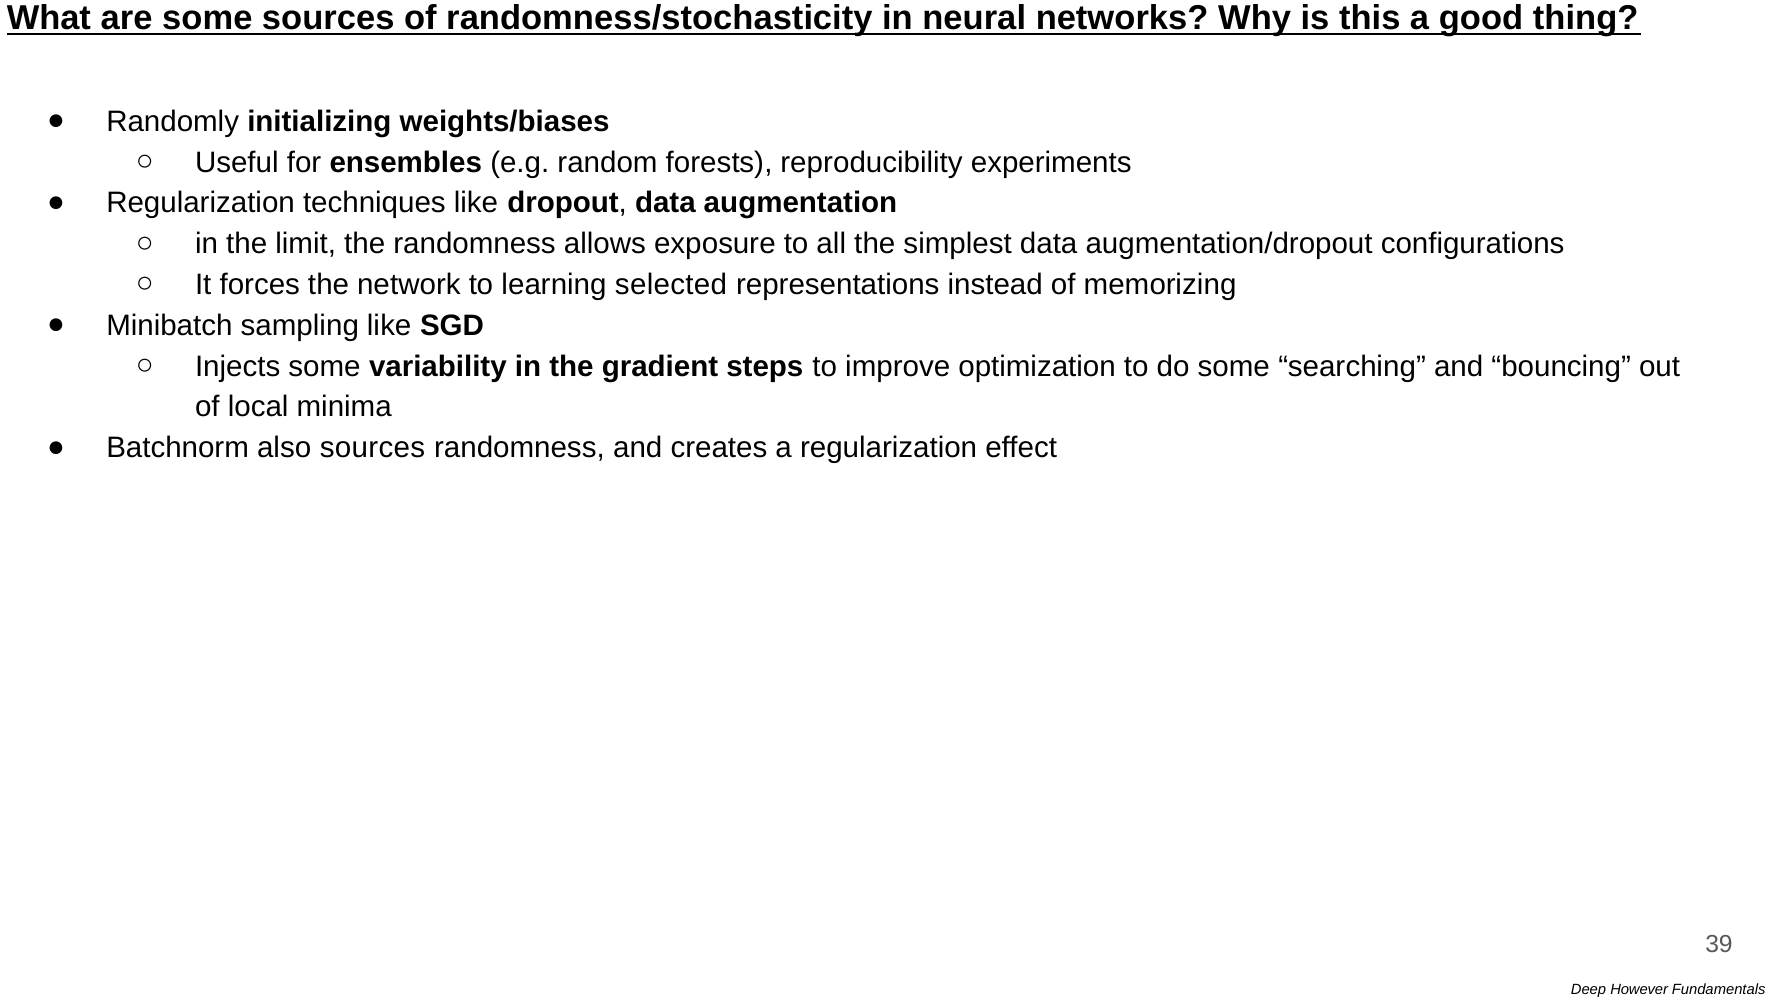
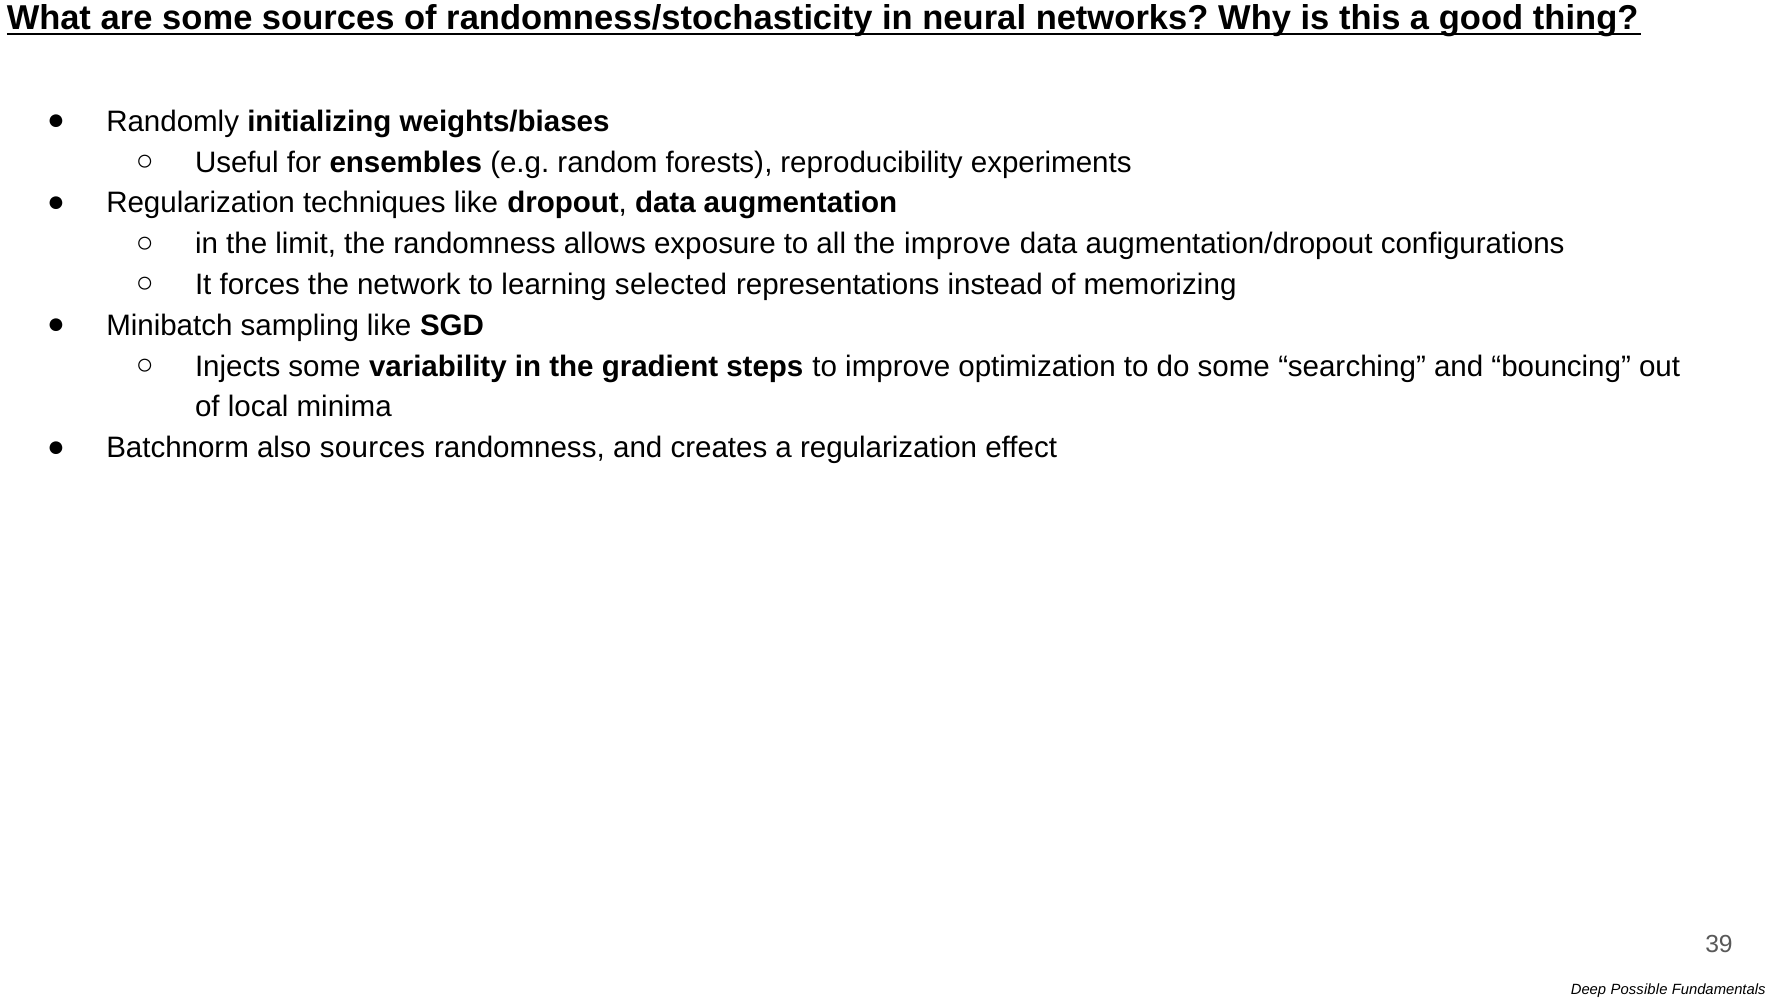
the simplest: simplest -> improve (957, 244)
However: However -> Possible (1639, 989)
